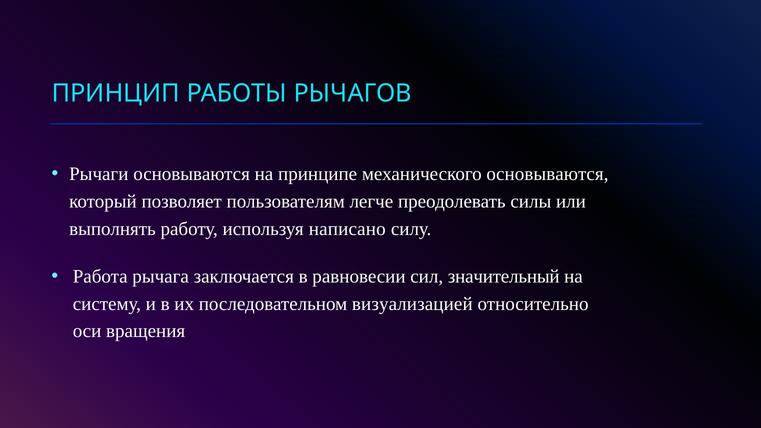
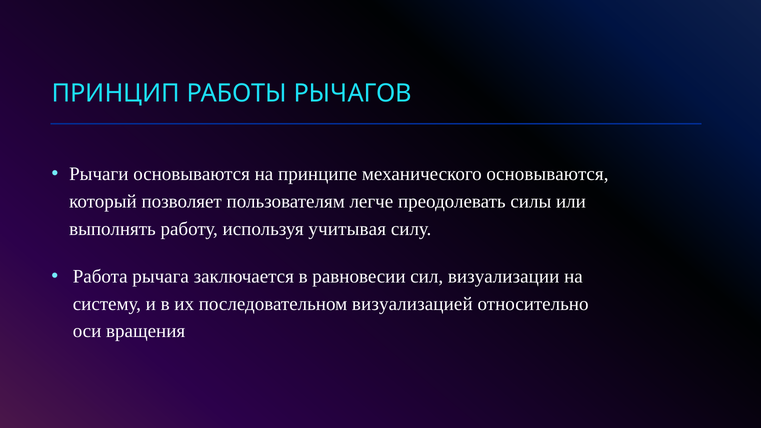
написано: написано -> учитывая (347, 229)
значительный: значительный -> визуализации (504, 276)
